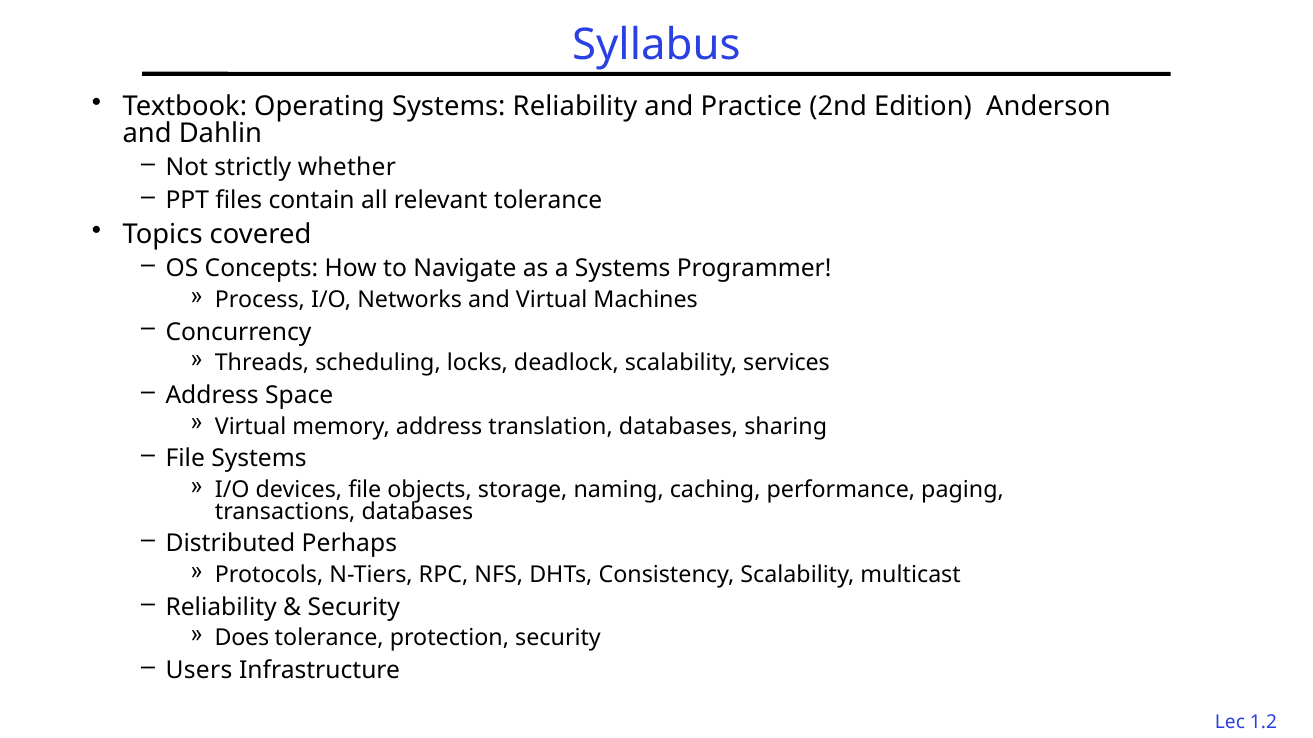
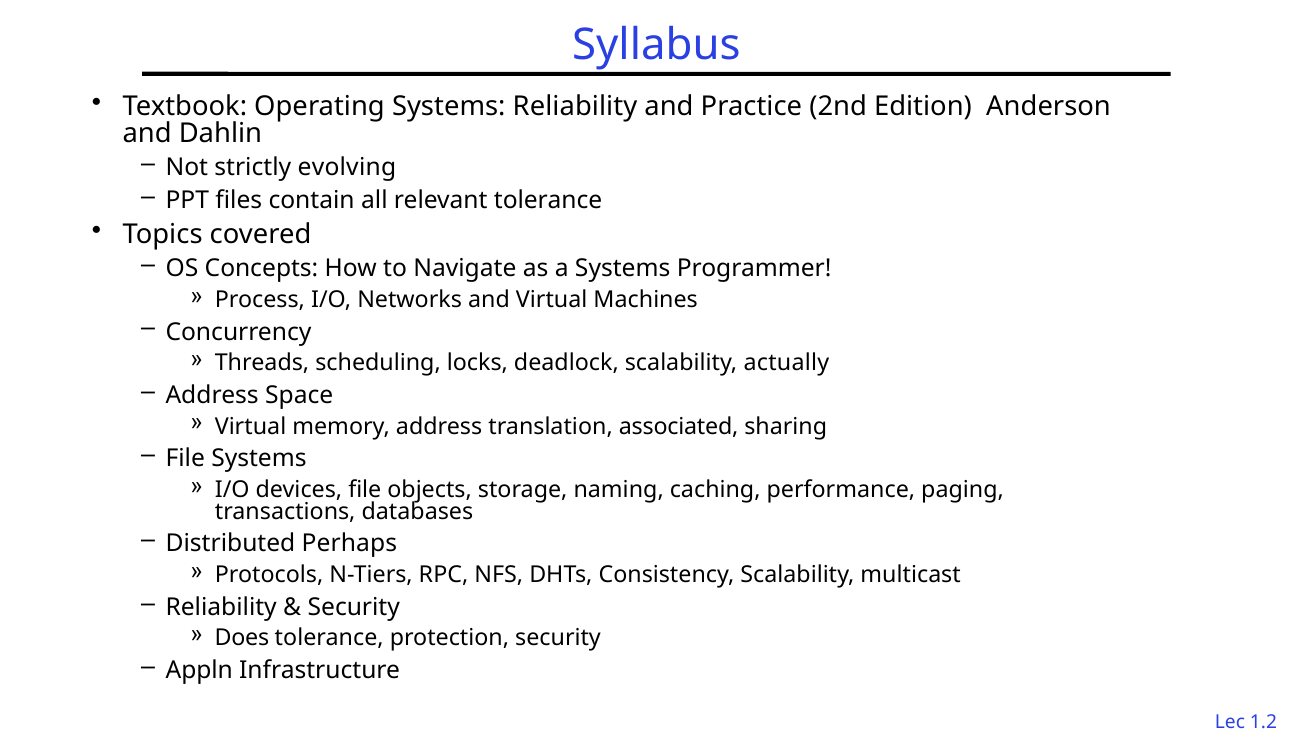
whether: whether -> evolving (347, 167)
services: services -> actually (786, 363)
translation databases: databases -> associated (679, 427)
Users: Users -> Appln (199, 671)
